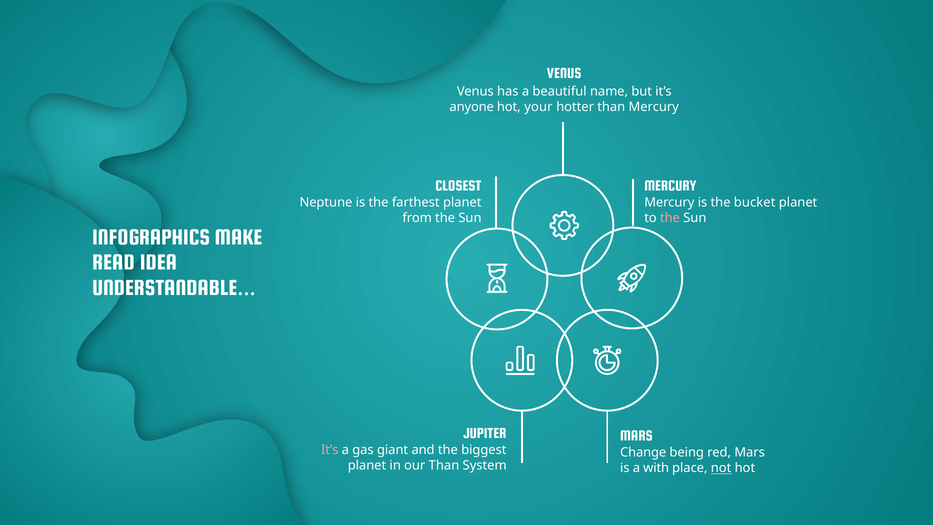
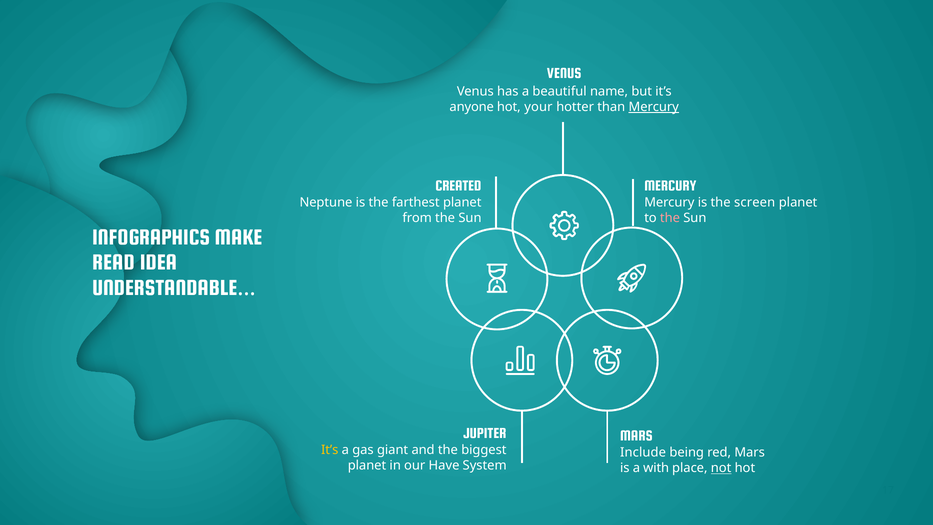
Mercury underline: none -> present (654, 107)
CLOSEST: CLOSEST -> CREATED (458, 185)
bucket: bucket -> screen (755, 202)
It’s colour: pink -> yellow (330, 450)
Change: Change -> Include (643, 452)
our Than: Than -> Have (444, 465)
